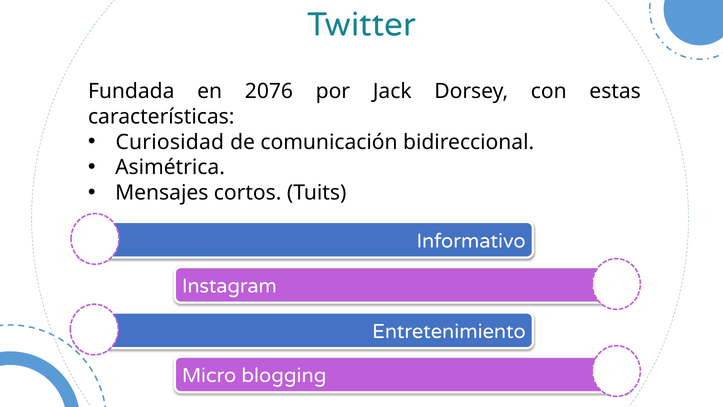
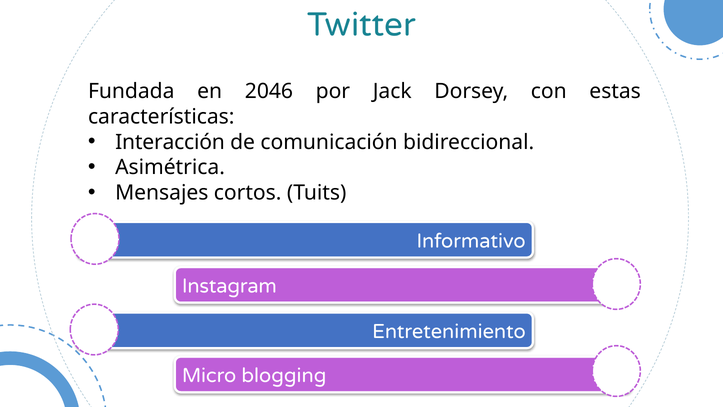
2076: 2076 -> 2046 (269, 91)
Curiosidad: Curiosidad -> Interacción (170, 142)
